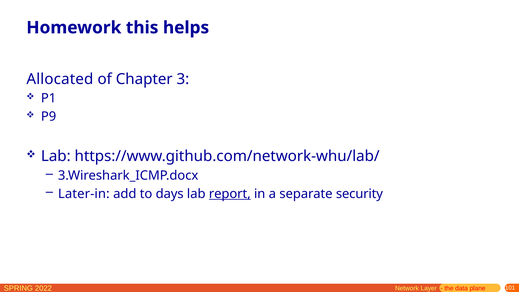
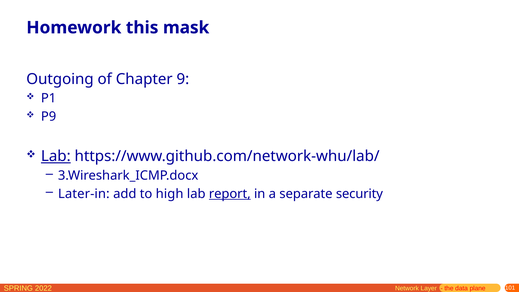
helps: helps -> mask (186, 28)
Allocated: Allocated -> Outgoing (60, 79)
3: 3 -> 9 (183, 79)
Lab underline: none -> present (56, 156)
days: days -> high (170, 194)
